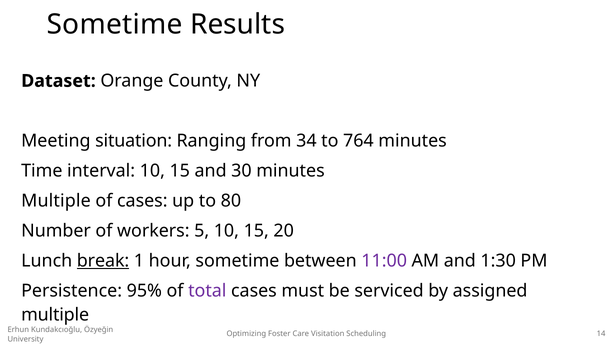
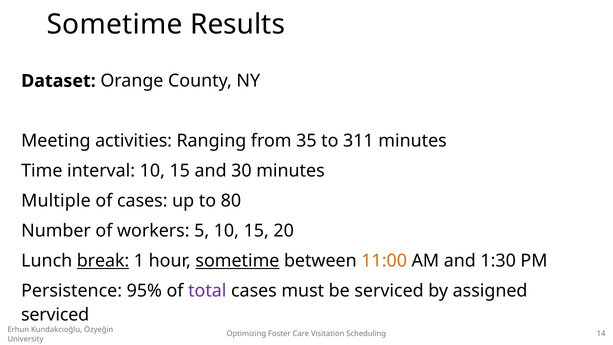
situation: situation -> activities (134, 141)
34: 34 -> 35 (306, 141)
764: 764 -> 311 (358, 141)
sometime underline: none -> present (237, 261)
11:00 colour: purple -> orange (384, 261)
multiple: multiple -> serviced (55, 314)
